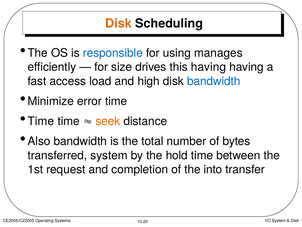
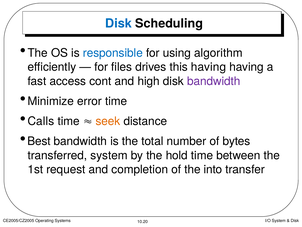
Disk colour: orange -> blue (118, 24)
manages: manages -> algorithm (218, 53)
size: size -> files (122, 67)
load: load -> cont (100, 81)
bandwidth colour: blue -> purple (214, 81)
Time: Time -> Calls (41, 121)
Also: Also -> Best (39, 141)
